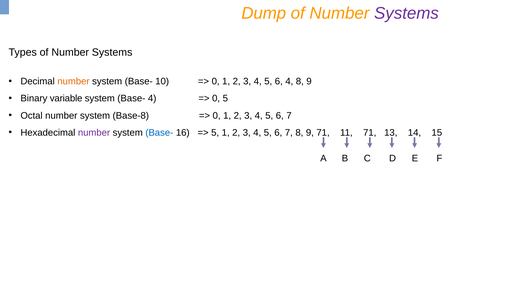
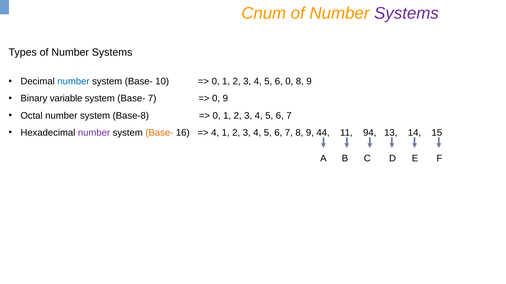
Dump: Dump -> Cnum (264, 13)
number colour: orange -> blue (73, 82)
6 4: 4 -> 0 (289, 82)
Base- 4: 4 -> 7 (152, 99)
0 5: 5 -> 9 (225, 99)
Base- colour: blue -> orange (159, 133)
5: 5 -> 4 (215, 133)
9 71: 71 -> 44 (323, 133)
11 71: 71 -> 94 (370, 133)
